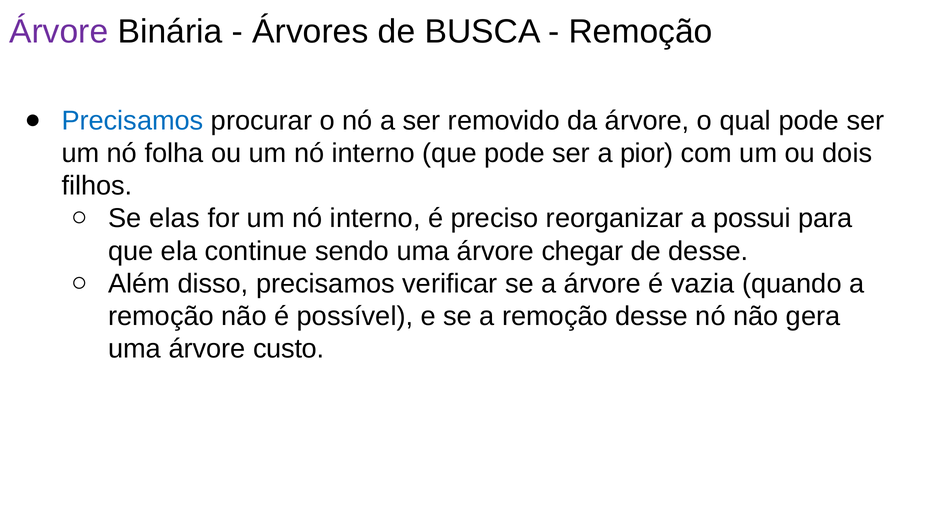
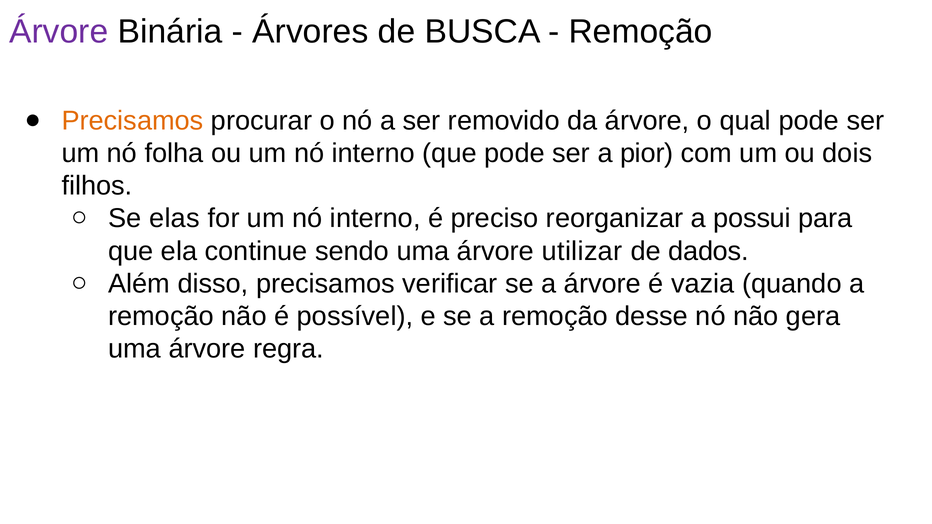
Precisamos colour: blue -> orange (133, 121)
chegar: chegar -> utilizar (582, 251)
de desse: desse -> dados (708, 251)
custo: custo -> regra (289, 349)
